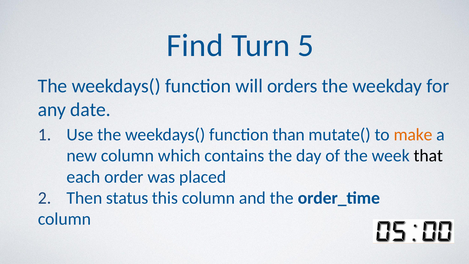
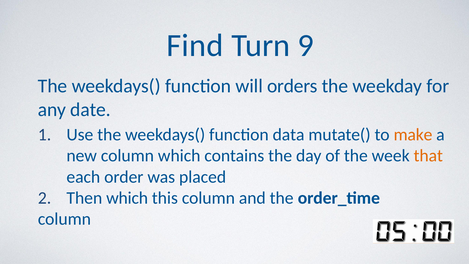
5: 5 -> 9 (306, 45)
than: than -> data (289, 135)
that colour: black -> orange (428, 156)
Then status: status -> which (127, 198)
